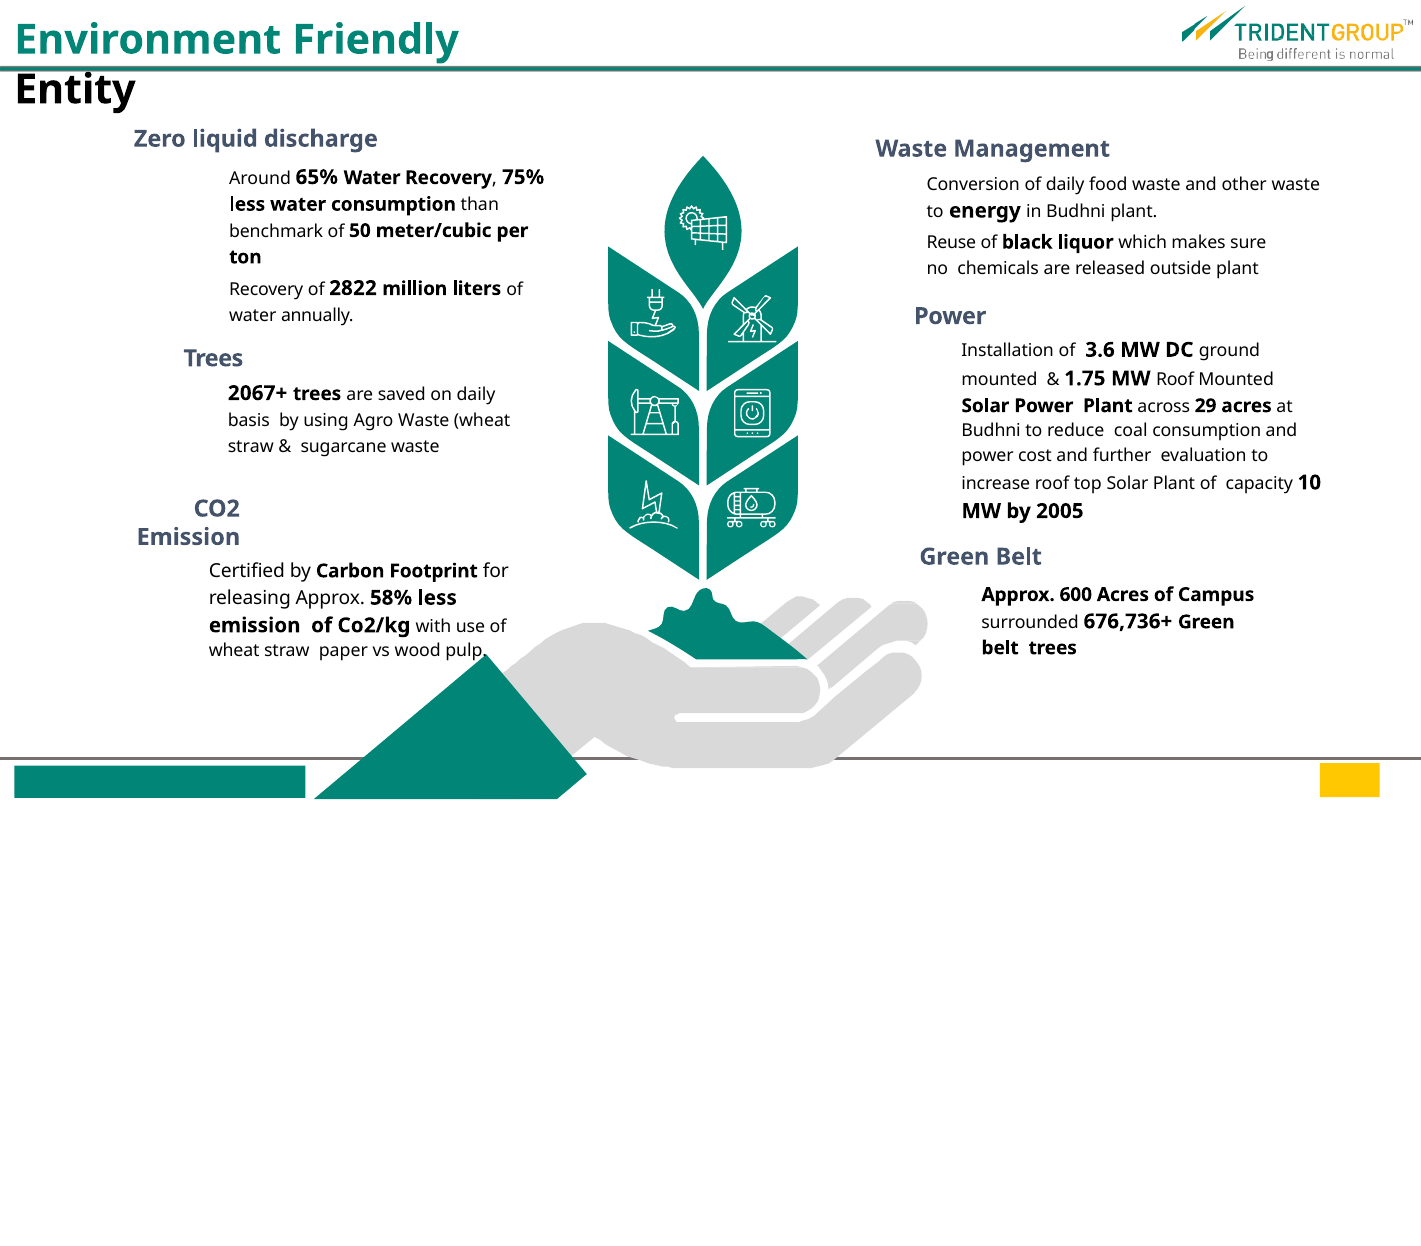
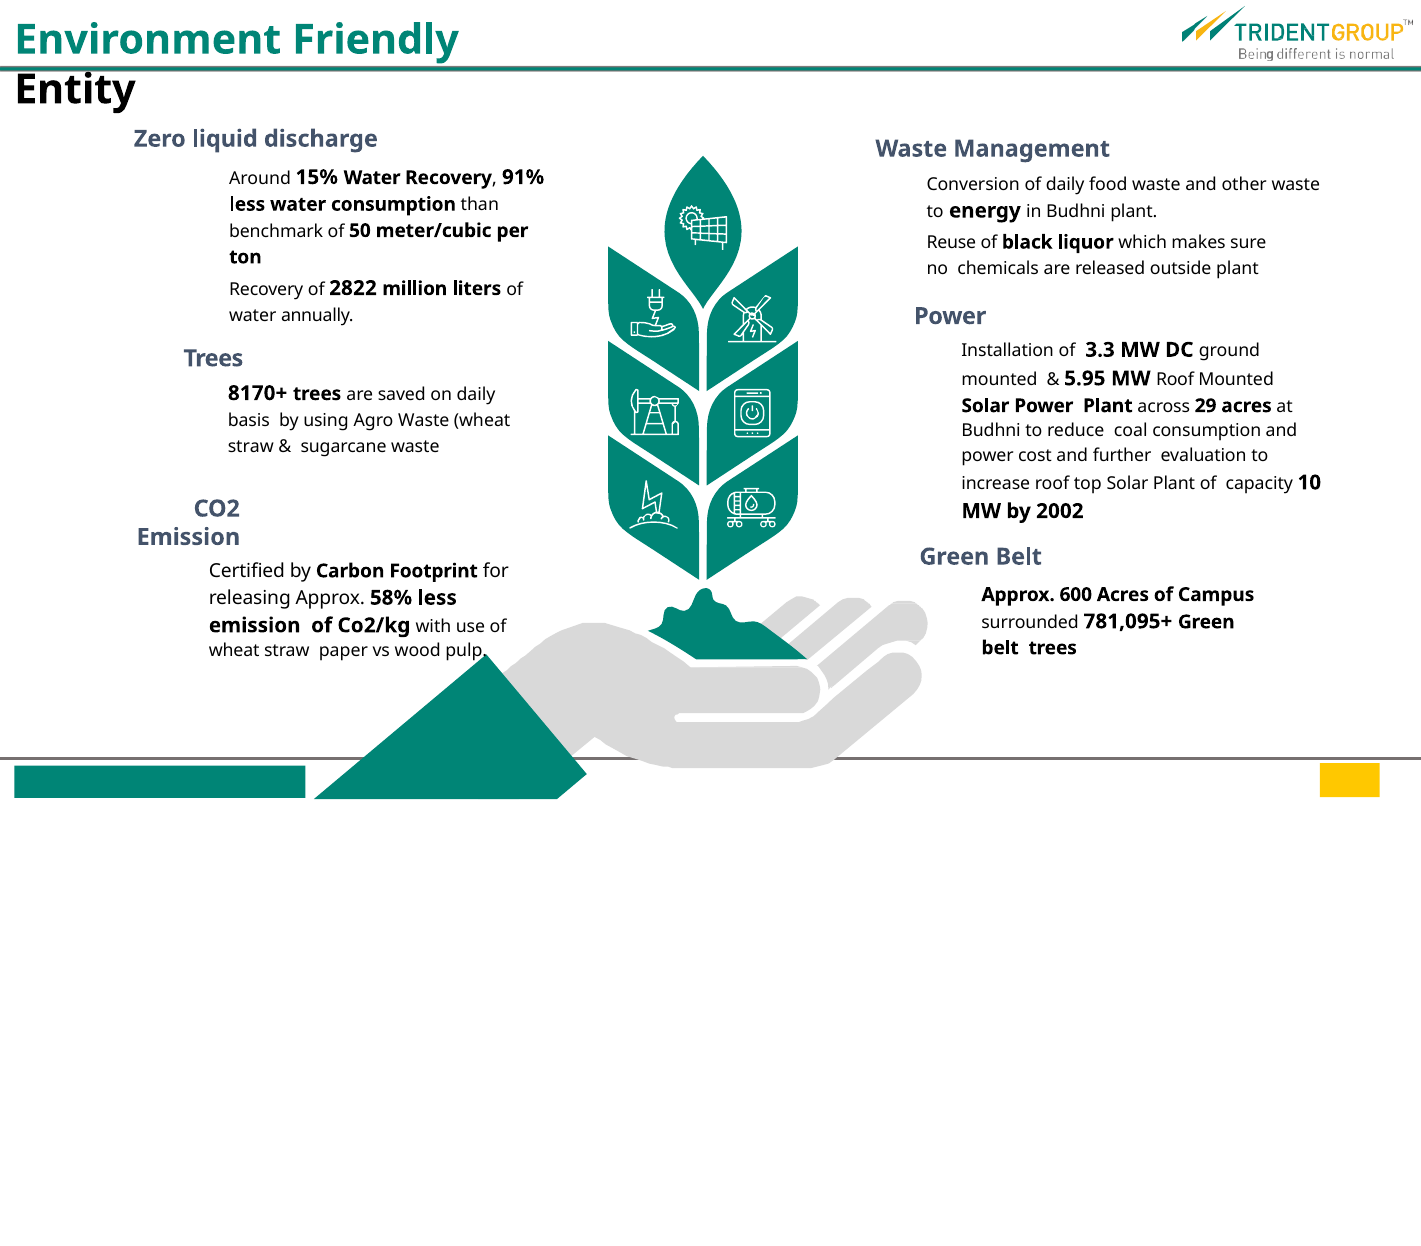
65%: 65% -> 15% (317, 177)
75%: 75% -> 91% (523, 177)
3.6: 3.6 -> 3.3 (1100, 350)
1.75: 1.75 -> 5.95 (1085, 379)
2067+: 2067+ -> 8170+ (258, 393)
2005: 2005 -> 2002 (1060, 511)
676,736+: 676,736+ -> 781,095+ (1128, 622)
